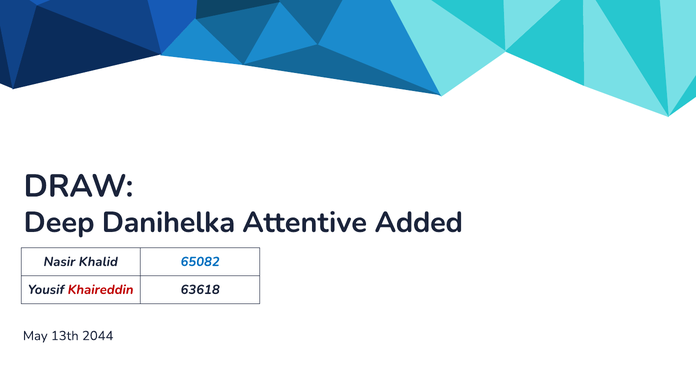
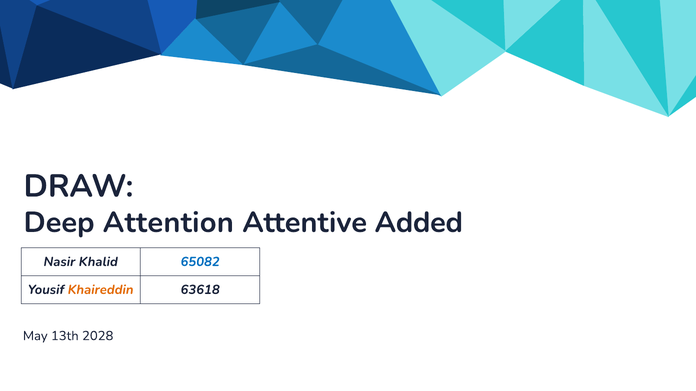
Danihelka: Danihelka -> Attention (168, 223)
Khaireddin colour: red -> orange (101, 290)
2044: 2044 -> 2028 (98, 336)
